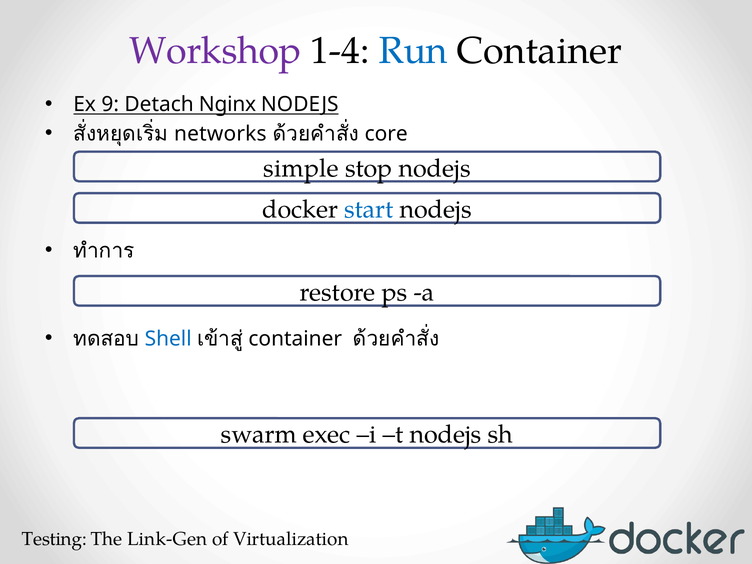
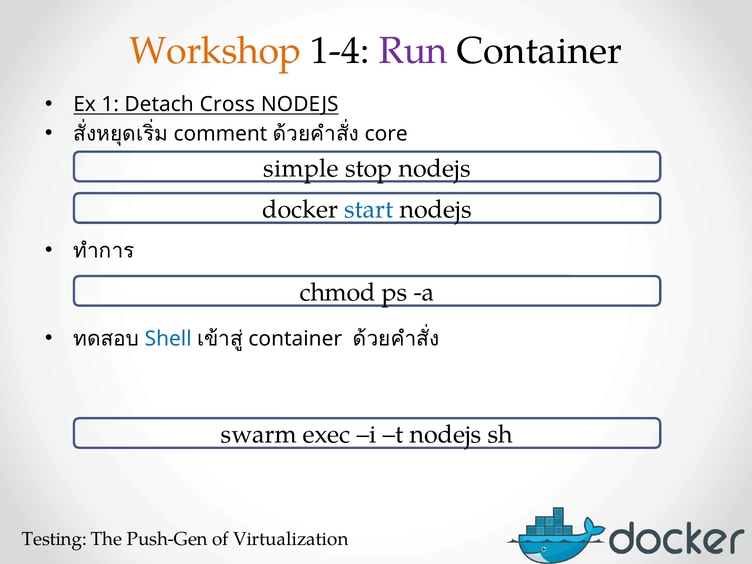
Workshop colour: purple -> orange (215, 51)
Run colour: blue -> purple (413, 51)
9: 9 -> 1 (110, 104)
Nginx: Nginx -> Cross (227, 104)
networks: networks -> comment (220, 134)
restore: restore -> chmod (338, 293)
Link-Gen: Link-Gen -> Push-Gen (167, 539)
